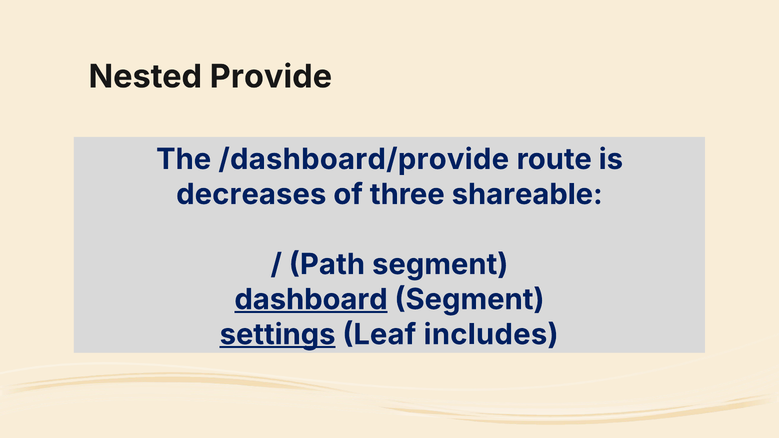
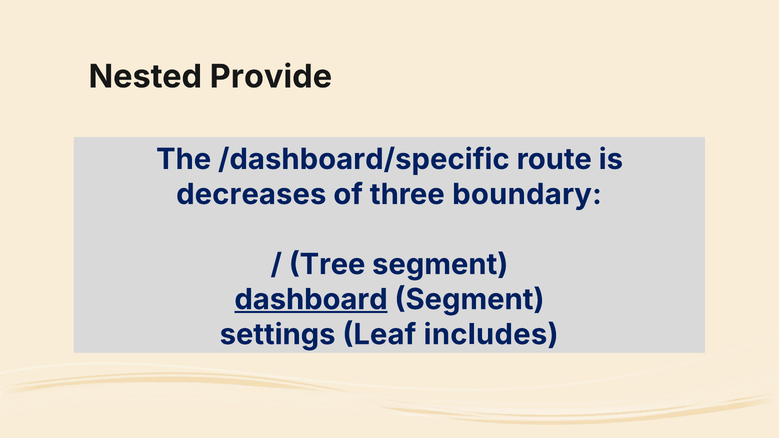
/dashboard/provide: /dashboard/provide -> /dashboard/specific (364, 159)
shareable: shareable -> boundary (527, 194)
Path: Path -> Tree (327, 265)
settings underline: present -> none (278, 335)
